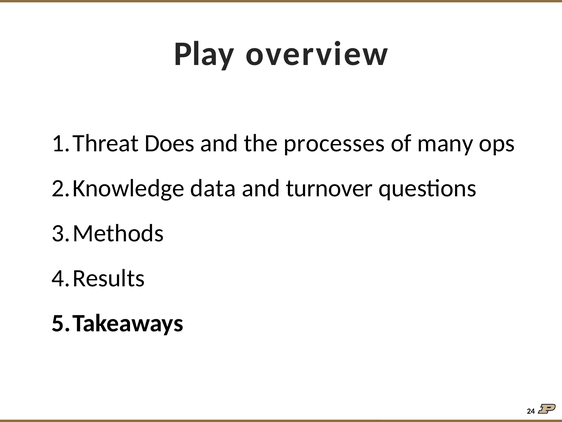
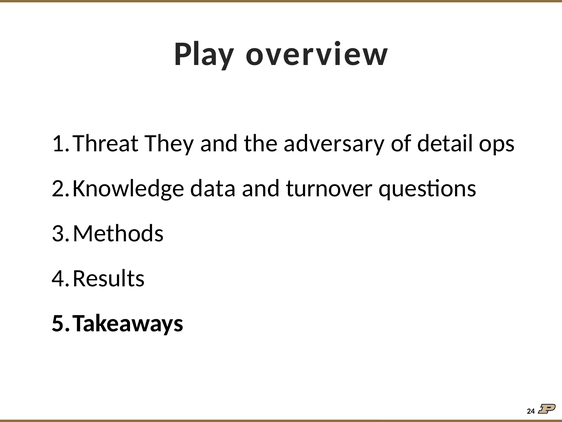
Does: Does -> They (169, 143)
processes: processes -> adversary (334, 143)
many: many -> detail (445, 143)
